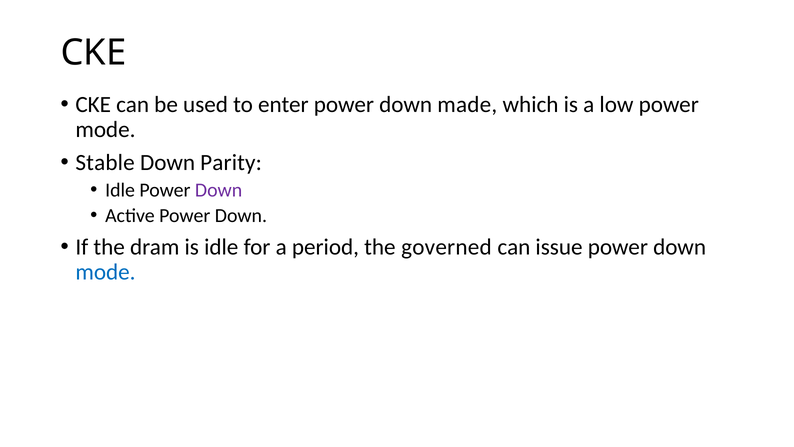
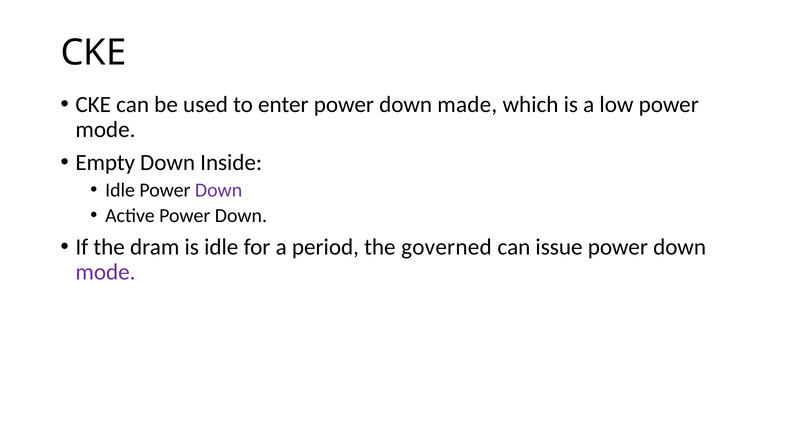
Stable: Stable -> Empty (105, 163)
Parity: Parity -> Inside (231, 163)
mode colour: blue -> purple (105, 272)
